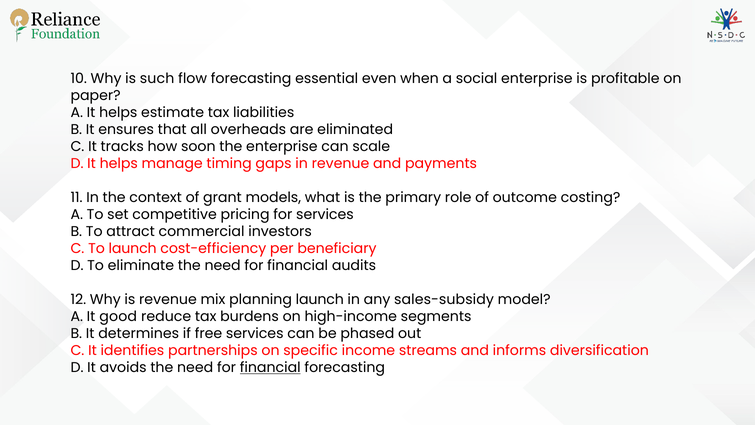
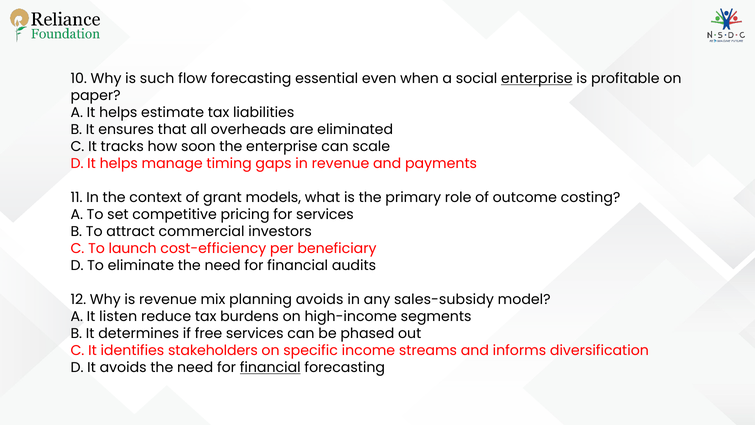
enterprise underline: none -> present (537, 79)
planning launch: launch -> avoids (320, 299)
good: good -> listen (118, 316)
partnerships: partnerships -> stakeholders (213, 350)
